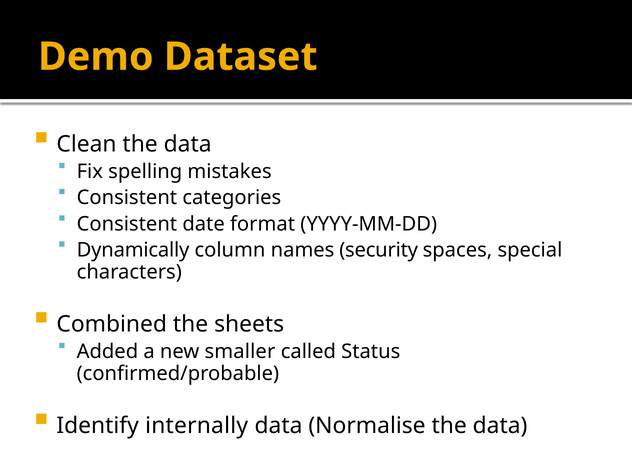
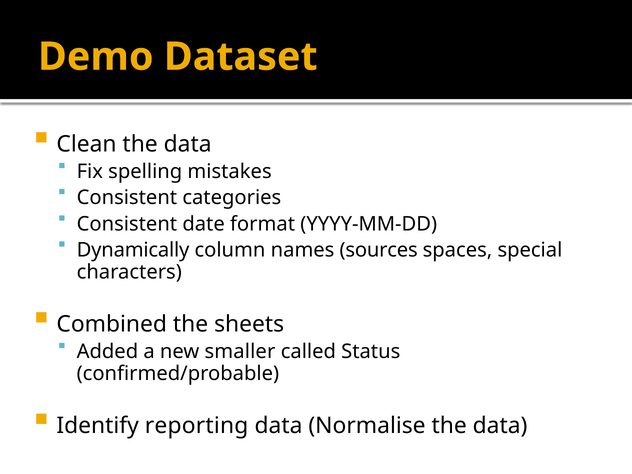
security: security -> sources (379, 250)
internally: internally -> reporting (197, 426)
